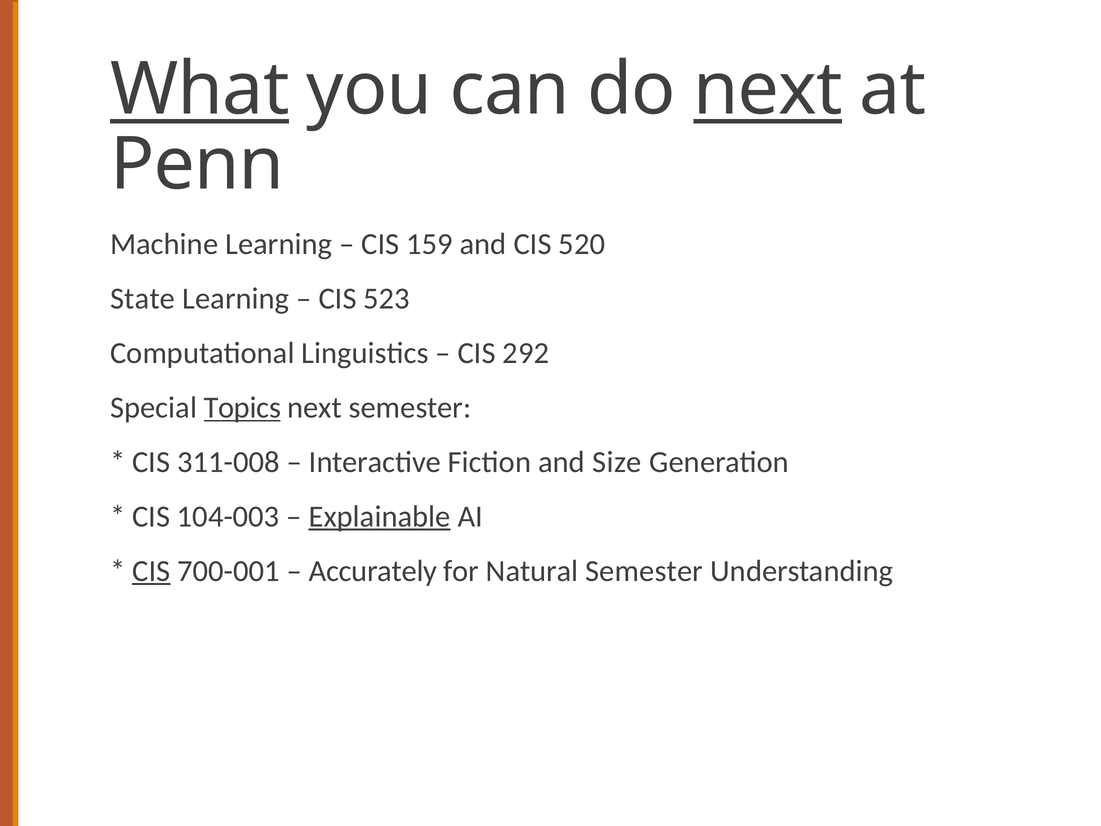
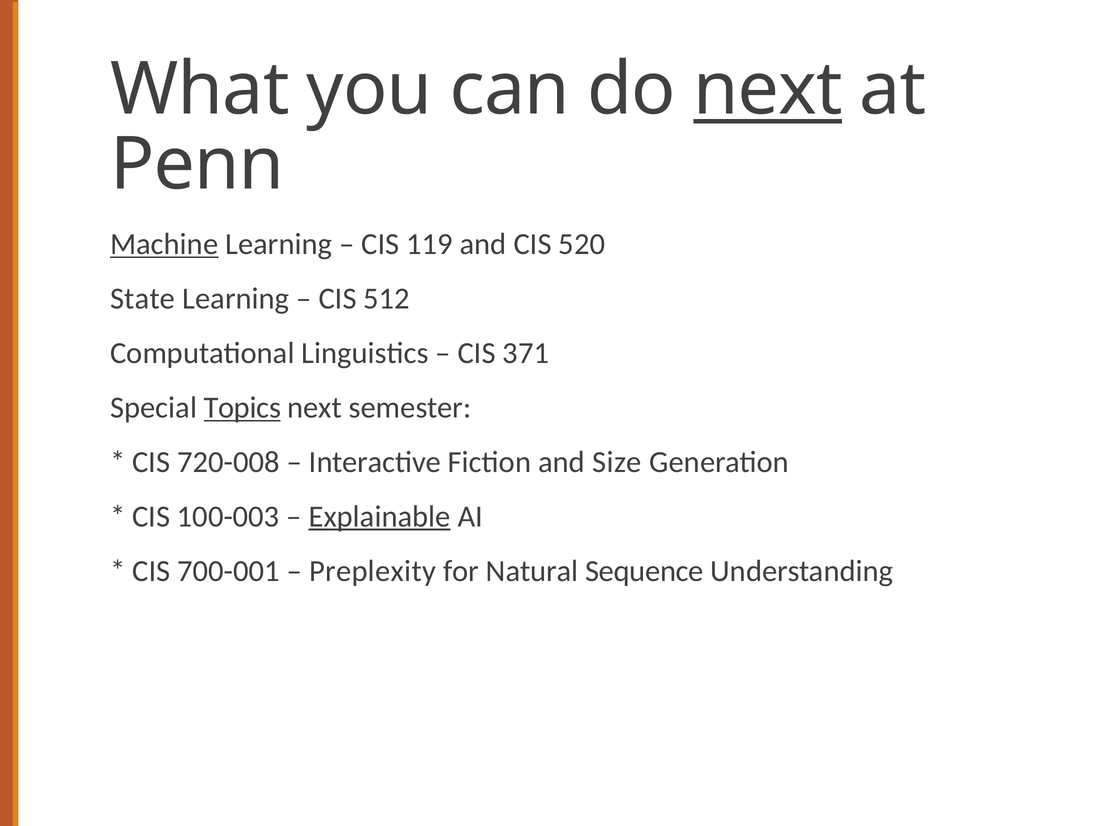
What underline: present -> none (200, 90)
Machine underline: none -> present (164, 244)
159: 159 -> 119 (430, 244)
523: 523 -> 512 (387, 299)
292: 292 -> 371 (526, 353)
311-008: 311-008 -> 720-008 (228, 462)
104-003: 104-003 -> 100-003 (228, 516)
CIS underline: present -> none (151, 571)
Accurately: Accurately -> Preplexity (373, 571)
Natural Semester: Semester -> Sequence (644, 571)
